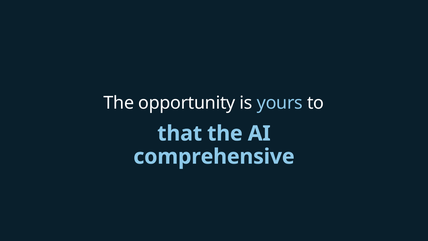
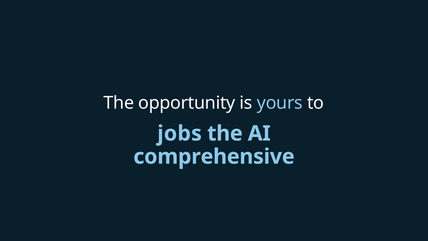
that: that -> jobs (180, 133)
